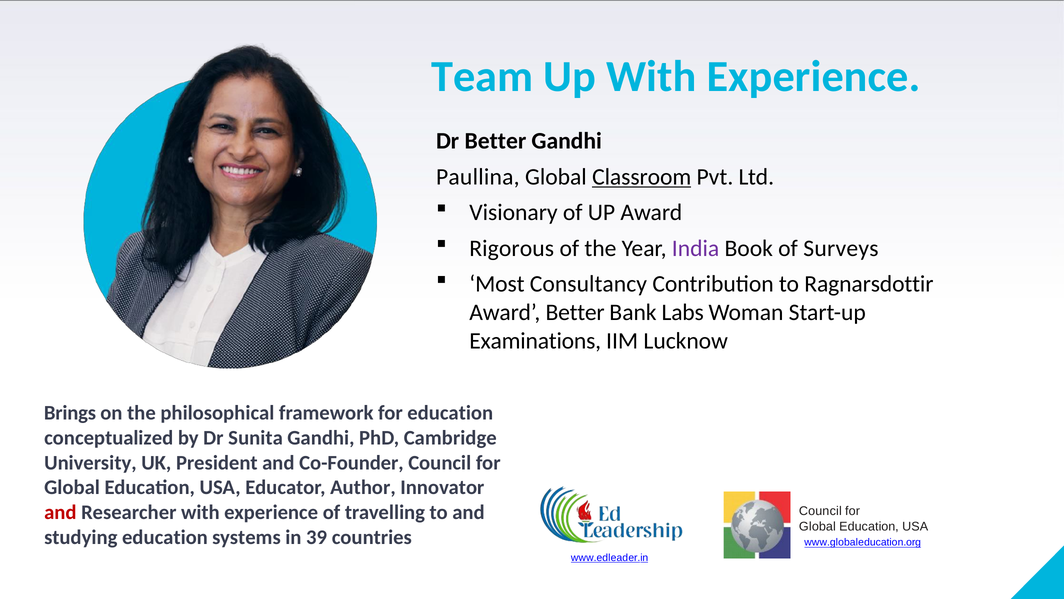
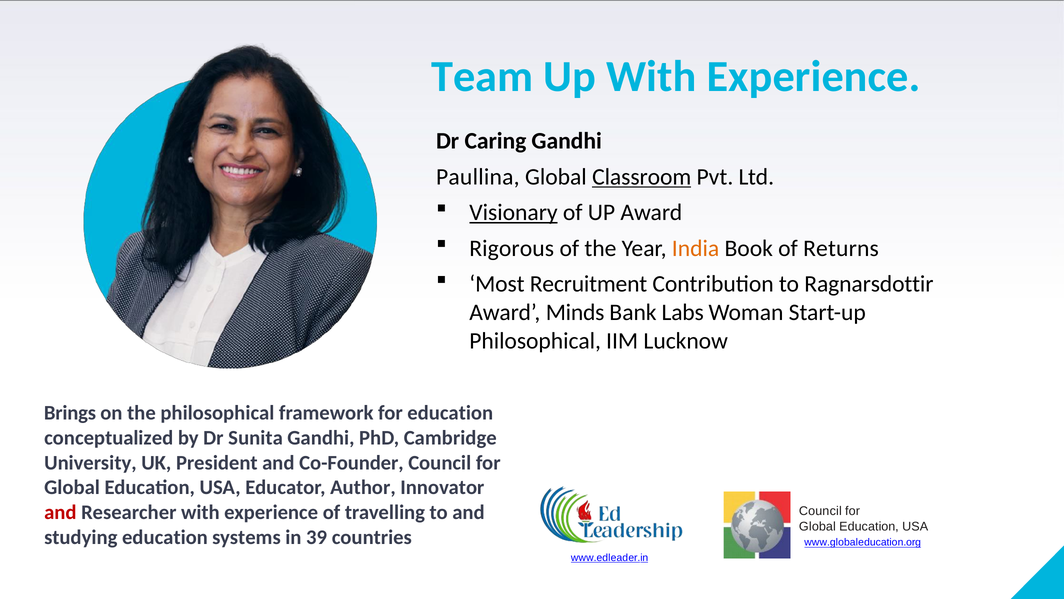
Dr Better: Better -> Caring (495, 141)
Visionary underline: none -> present (513, 212)
India colour: purple -> orange (696, 248)
Surveys: Surveys -> Returns (841, 248)
Consultancy: Consultancy -> Recruitment (588, 284)
Award Better: Better -> Minds (575, 312)
Examinations: Examinations -> Philosophical (535, 341)
